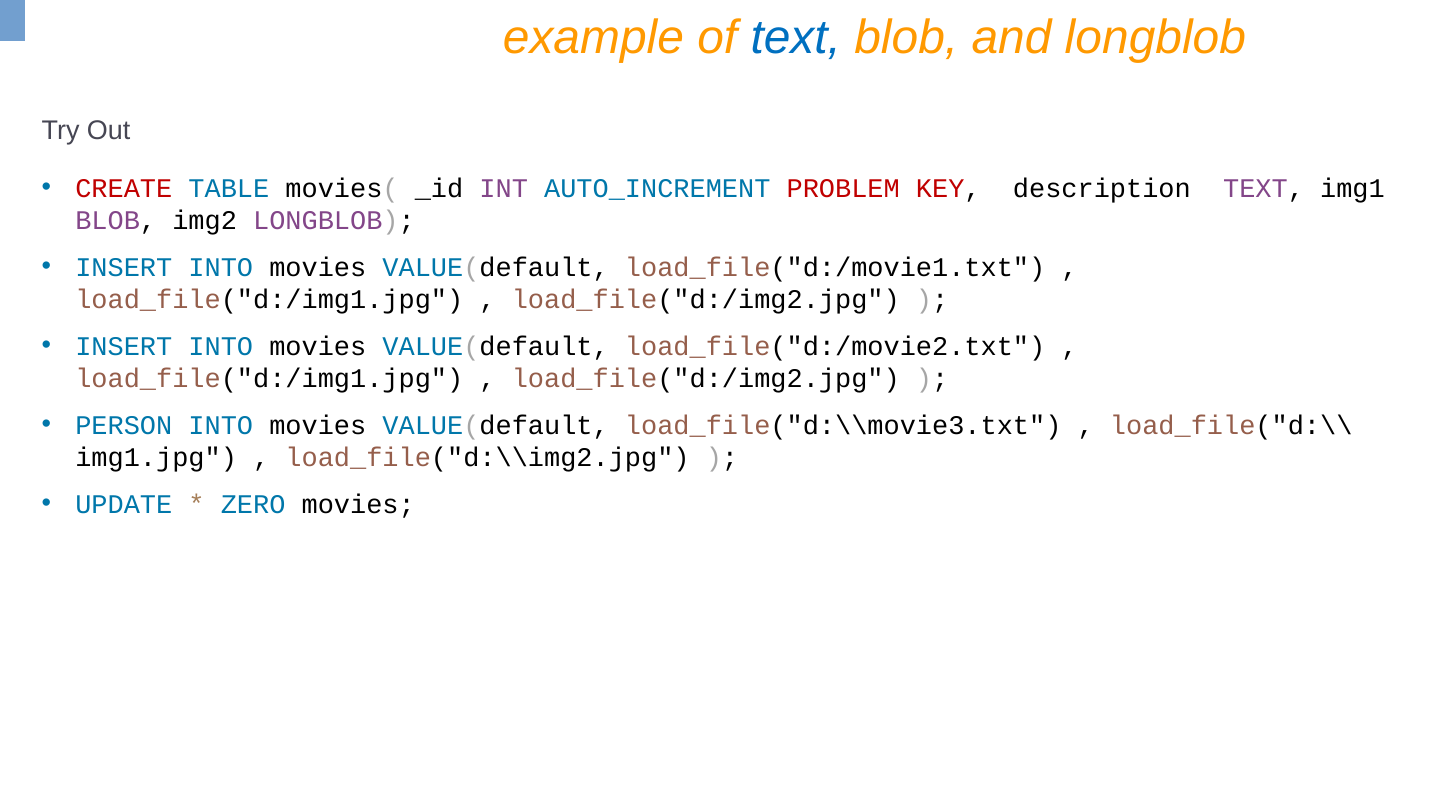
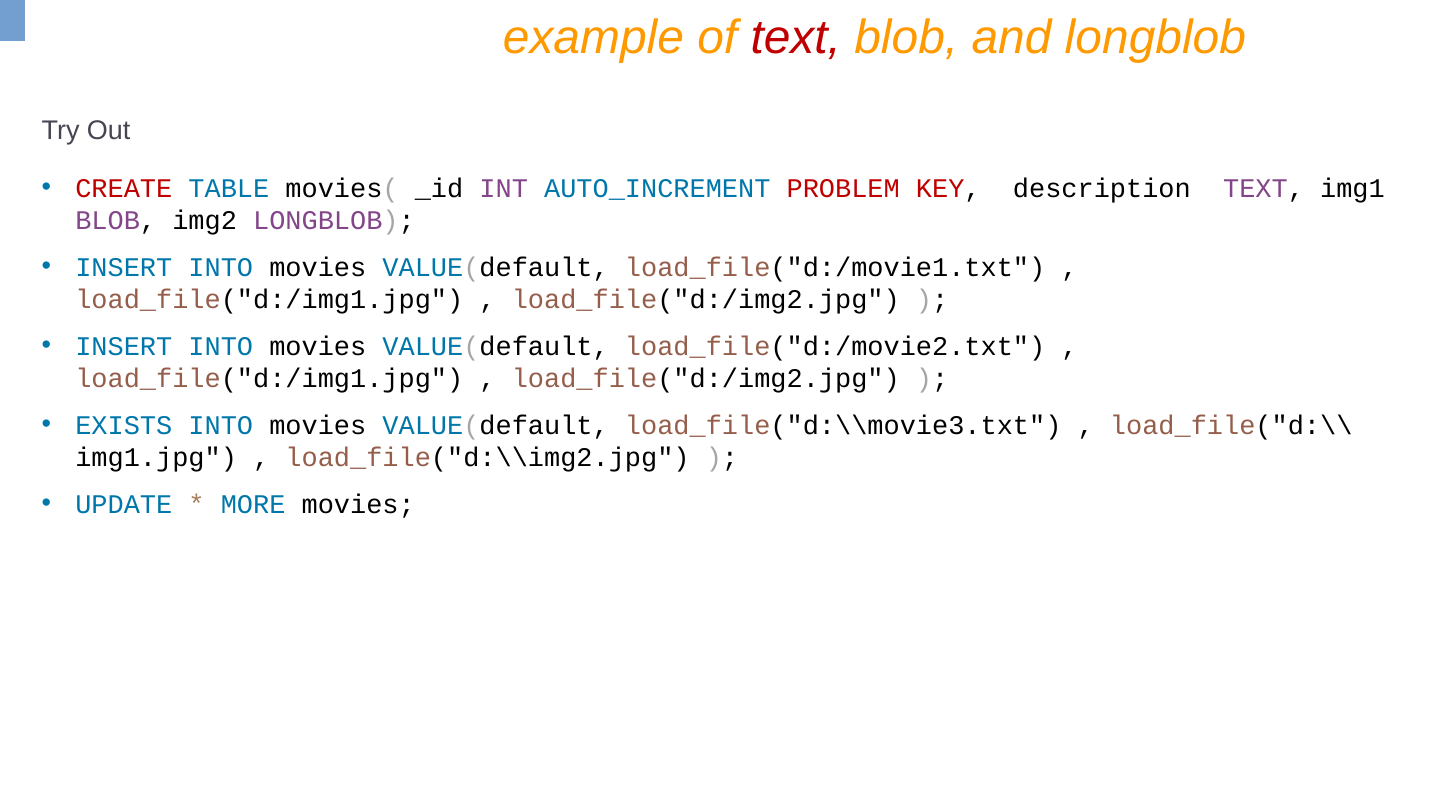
text colour: blue -> red (796, 37)
PERSON: PERSON -> EXISTS (124, 425)
ZERO: ZERO -> MORE (253, 504)
